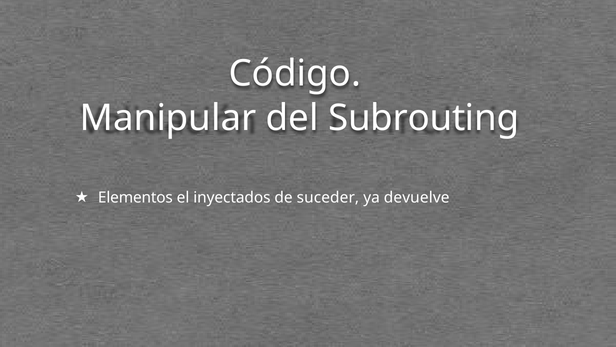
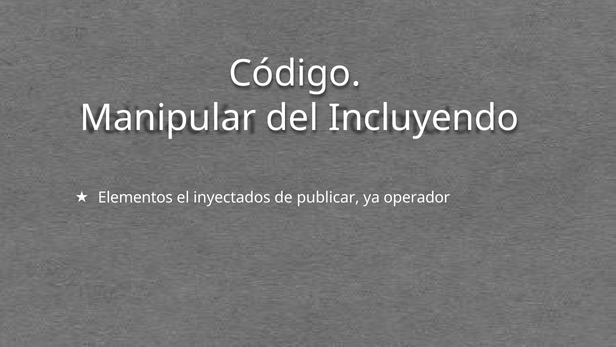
Subrouting: Subrouting -> Incluyendo (424, 118)
suceder: suceder -> publicar (328, 197)
devuelve: devuelve -> operador (417, 197)
